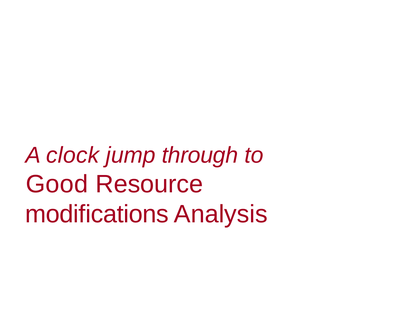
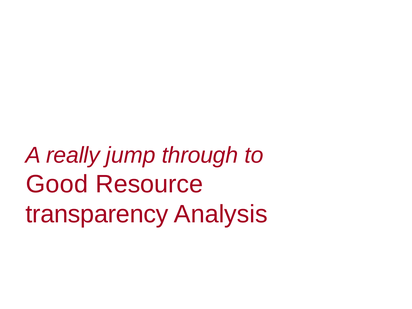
clock: clock -> really (73, 155)
modifications: modifications -> transparency (97, 214)
